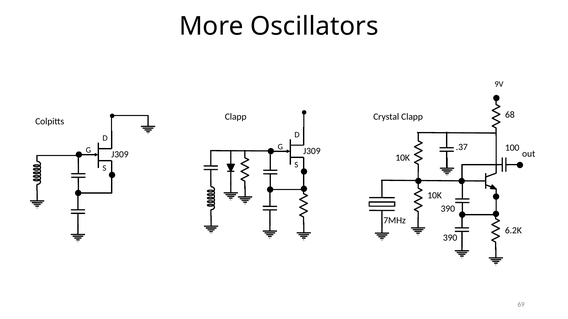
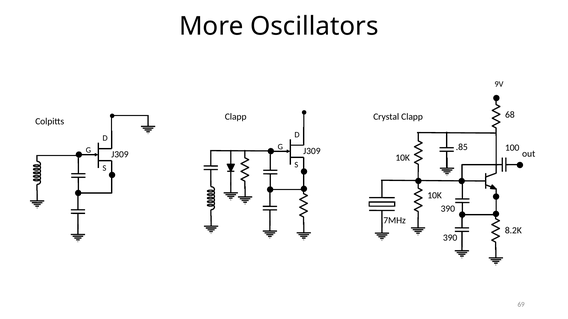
.37: .37 -> .85 (462, 147)
6.2K: 6.2K -> 8.2K (513, 231)
